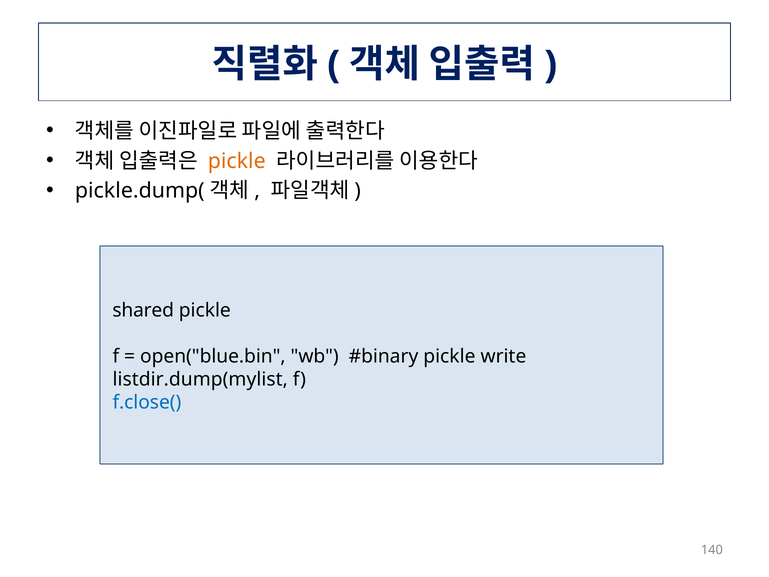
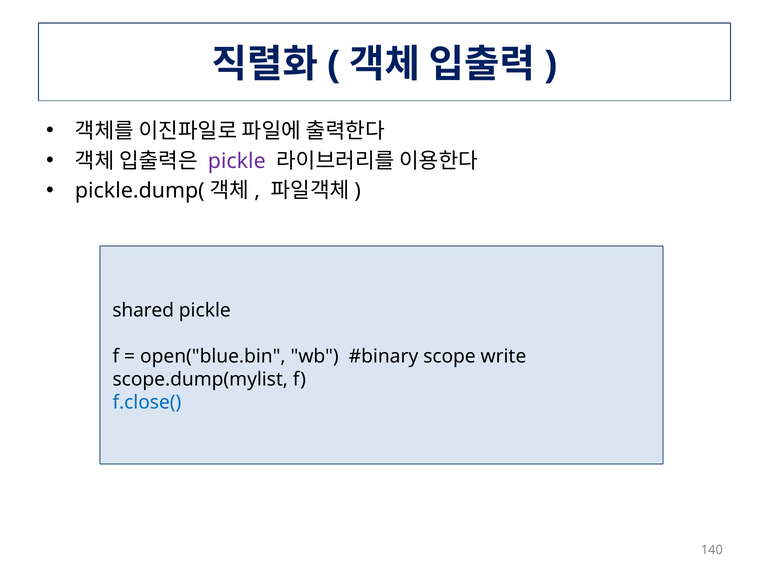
pickle colour: orange -> purple (237, 161)
pickle: pickle -> scope (449, 356)
listdir.dump(mylist: listdir.dump(mylist -> scope.dump(mylist (200, 379)
